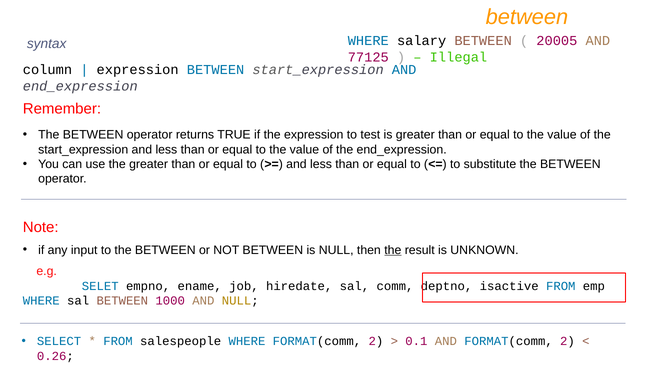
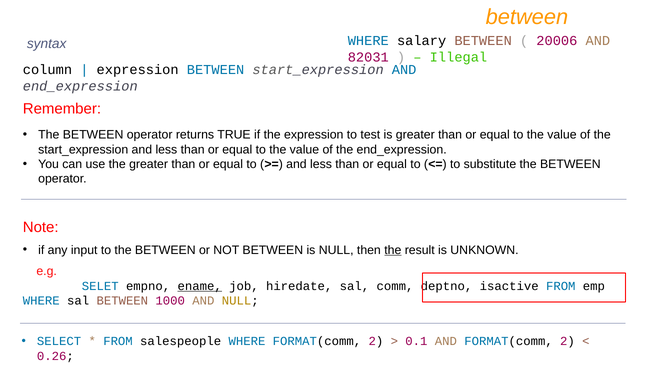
20005: 20005 -> 20006 (557, 41)
77125: 77125 -> 82031 (368, 57)
ename underline: none -> present (200, 286)
